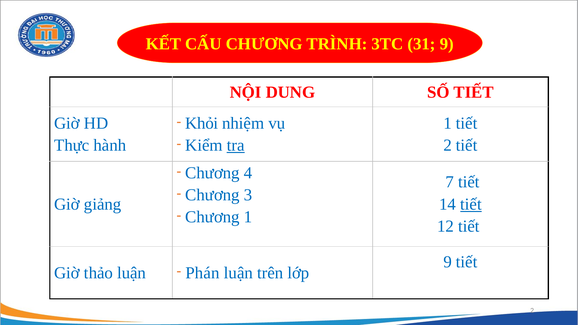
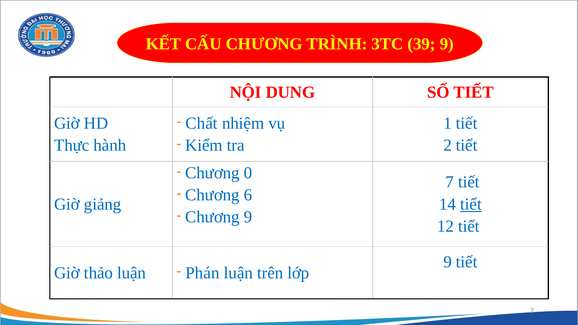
31: 31 -> 39 (422, 44)
Khỏi: Khỏi -> Chất (202, 123)
tra underline: present -> none (236, 145)
4: 4 -> 0 (248, 173)
3: 3 -> 6 (248, 195)
Chương 1: 1 -> 9 (248, 217)
